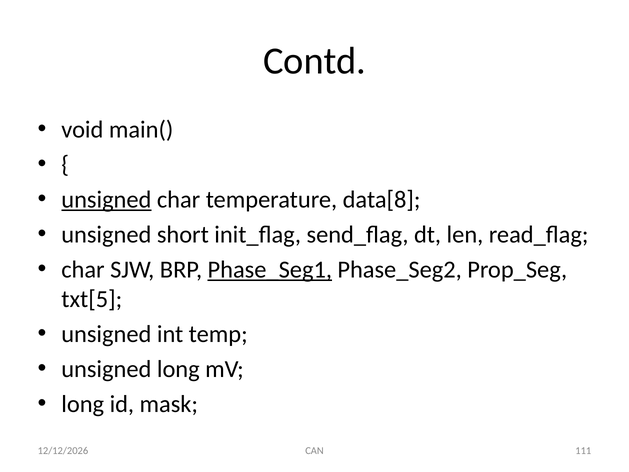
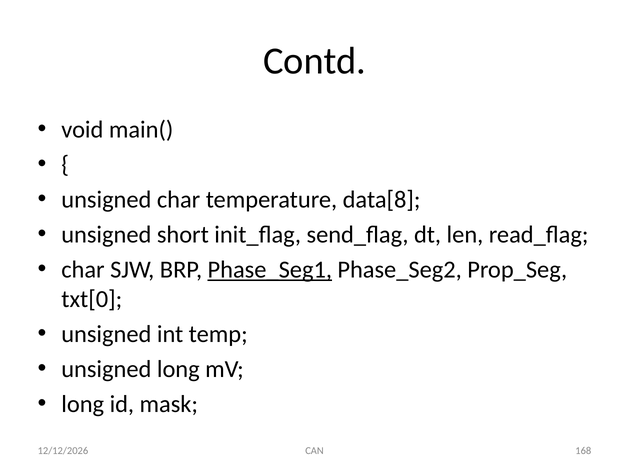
unsigned underline: present -> none (106, 200)
txt[5: txt[5 -> txt[0 (92, 299)
111: 111 -> 168 (583, 450)
